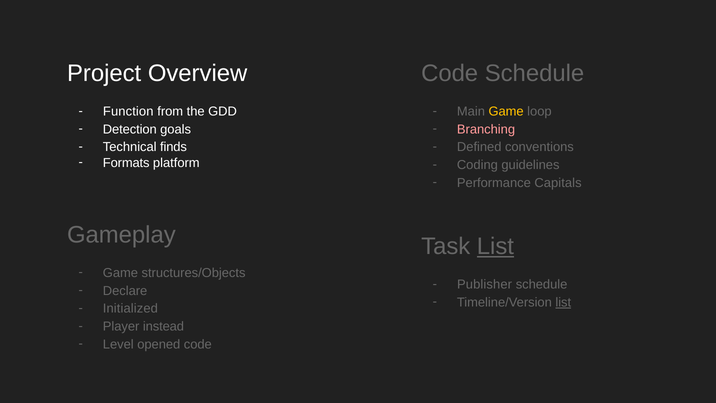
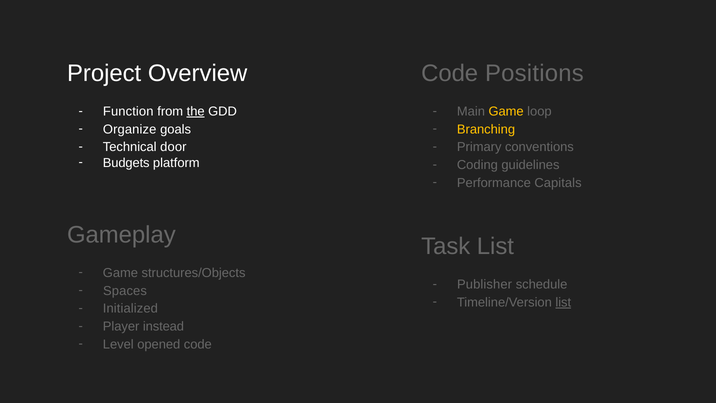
Code Schedule: Schedule -> Positions (534, 73)
the underline: none -> present (196, 111)
Detection: Detection -> Organize (130, 129)
Branching colour: pink -> yellow (486, 129)
finds: finds -> door (173, 147)
Defined: Defined -> Primary (479, 147)
Formats: Formats -> Budgets (126, 163)
List underline: present -> none (495, 246)
Declare: Declare -> Spaces (125, 291)
